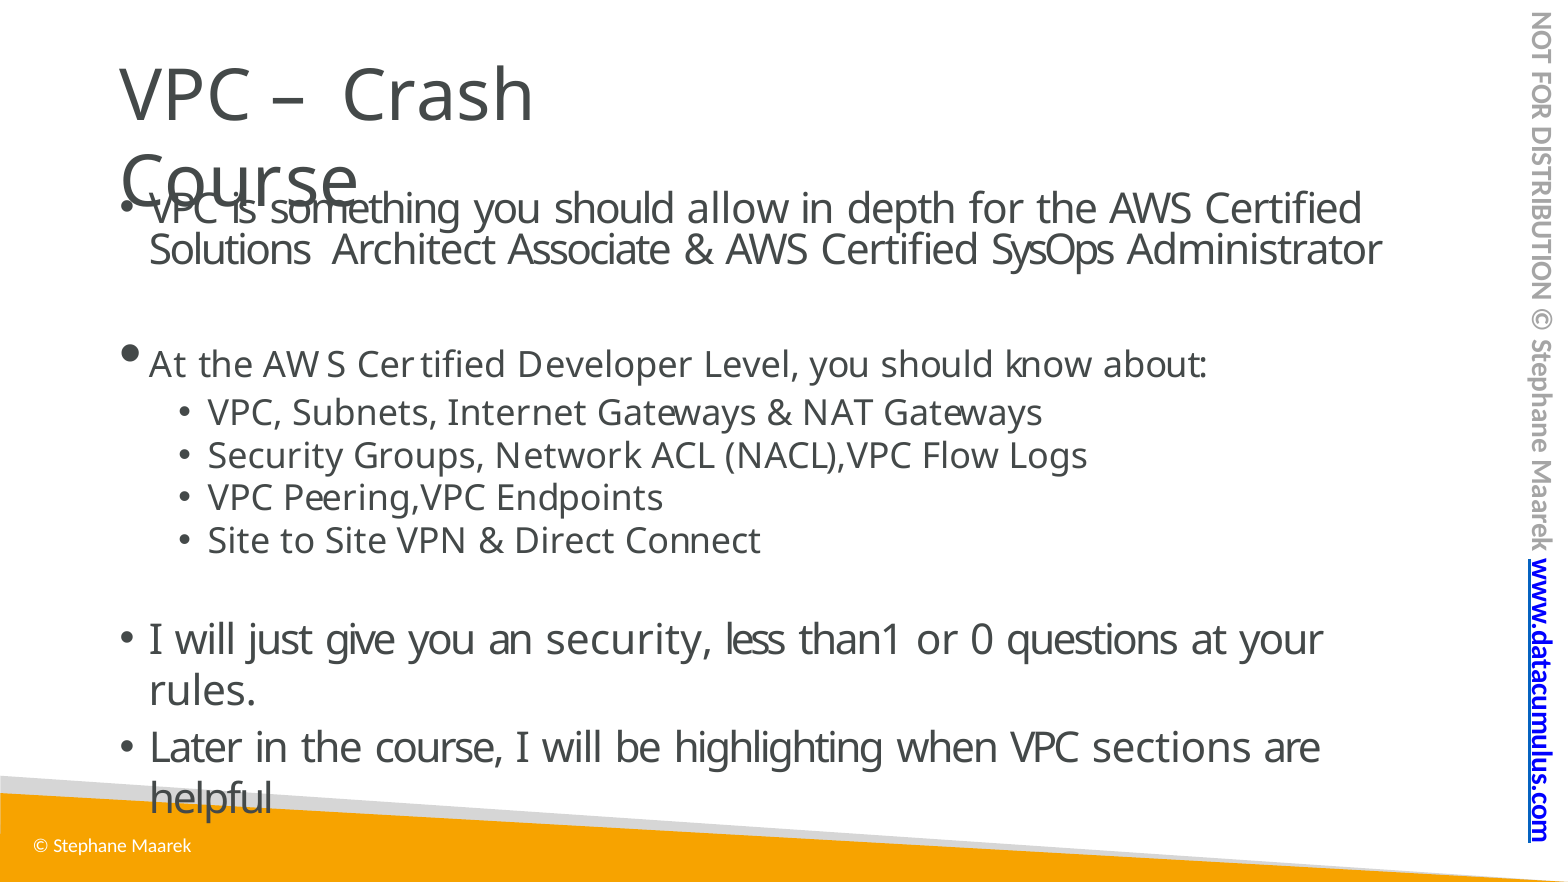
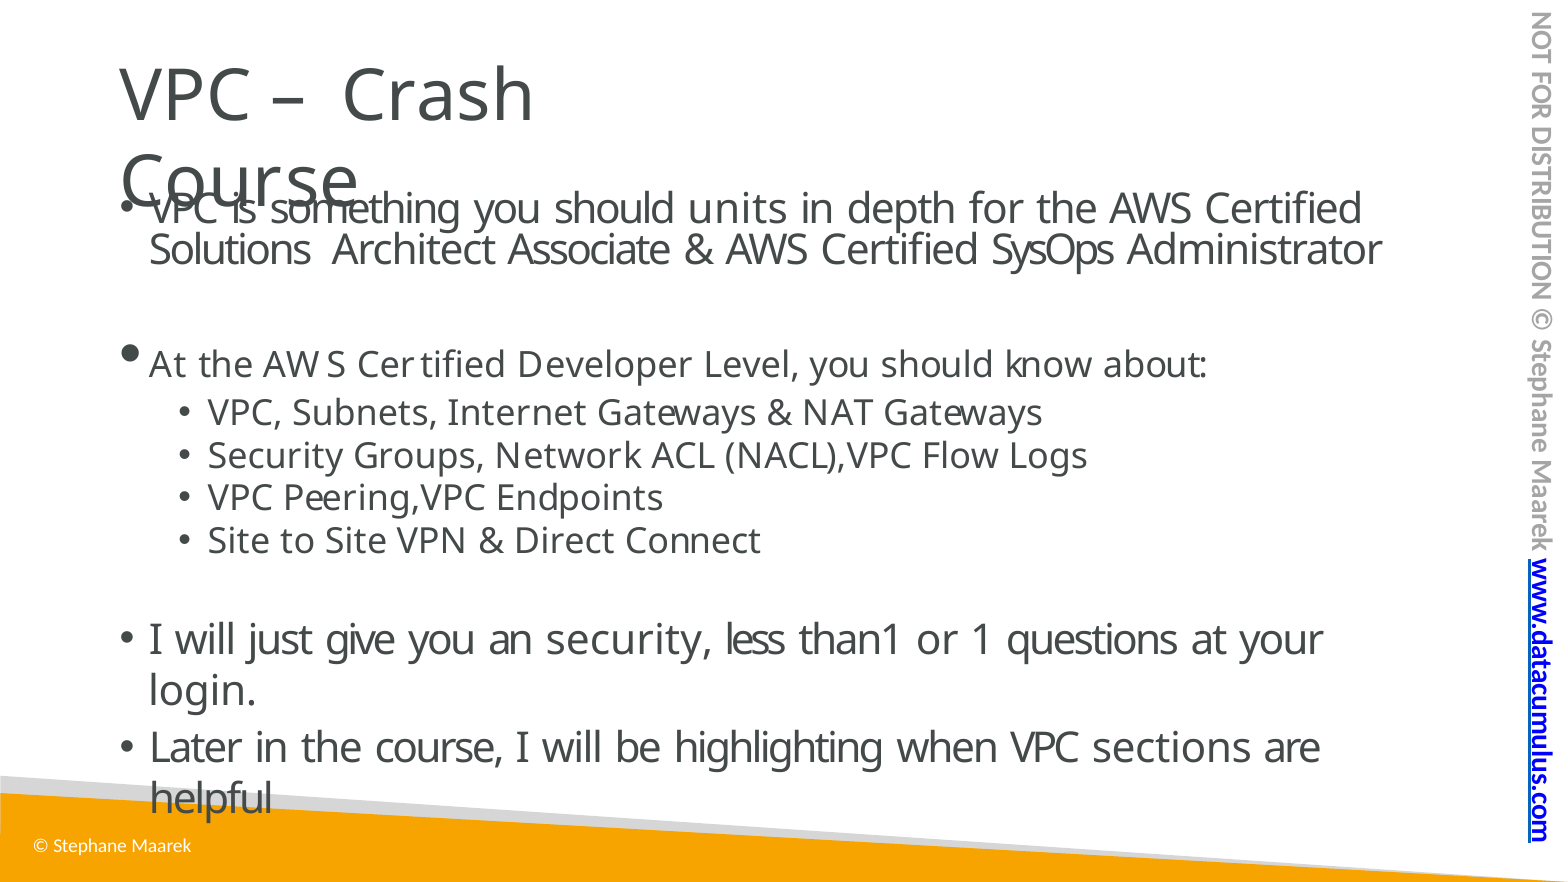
allow: allow -> units (738, 209)
0: 0 -> 1 (982, 640)
rules: rules -> login (203, 691)
